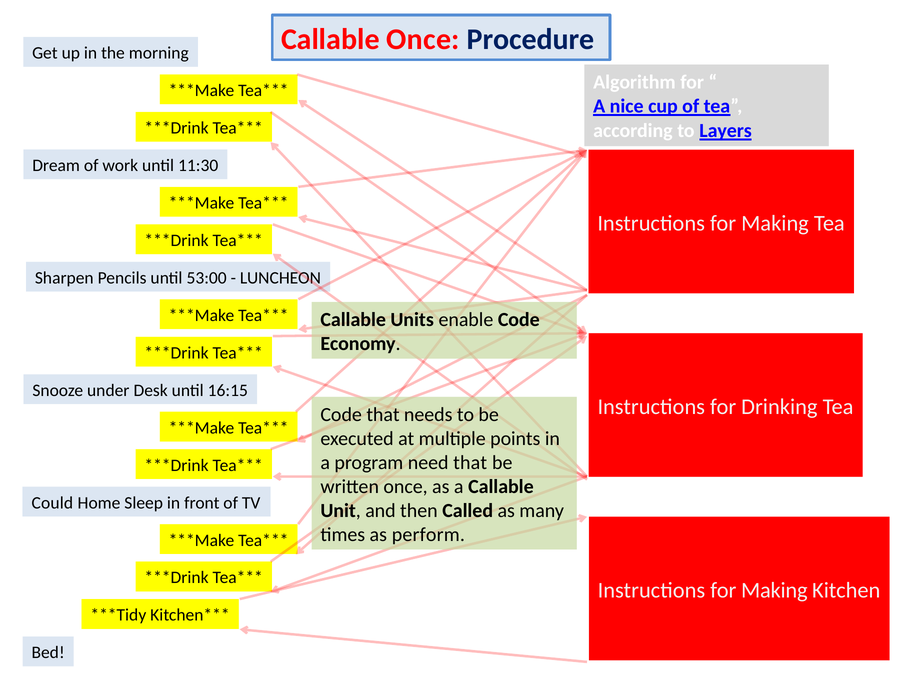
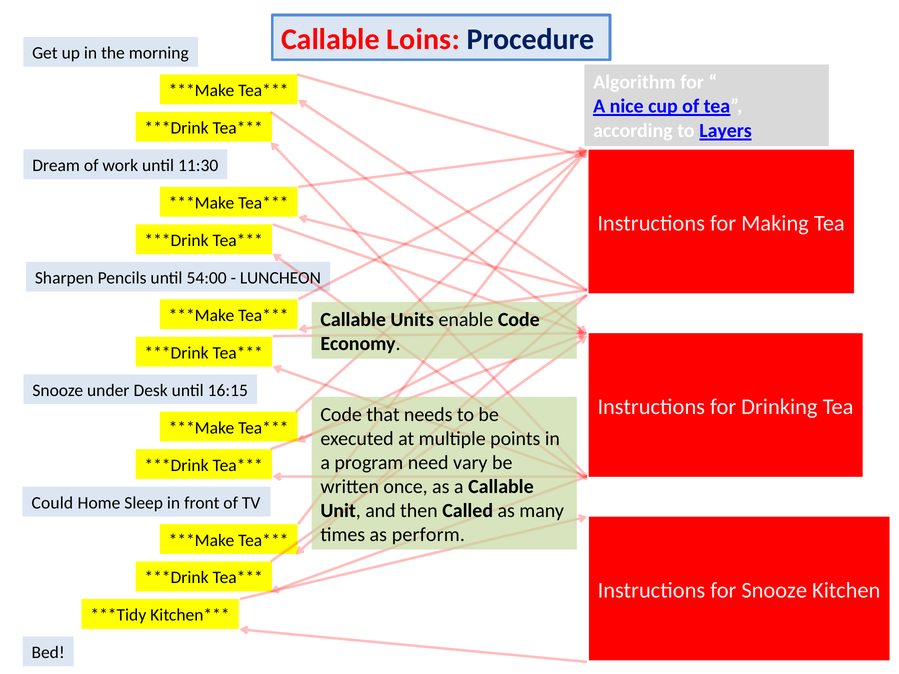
Callable Once: Once -> Loins (423, 39)
53:00: 53:00 -> 54:00 (207, 278)
need that: that -> vary (470, 463)
Making: Making -> Snooze (774, 590)
